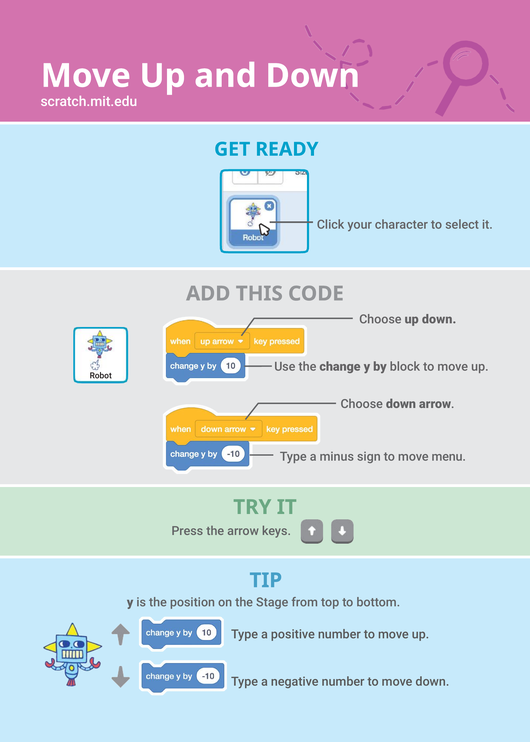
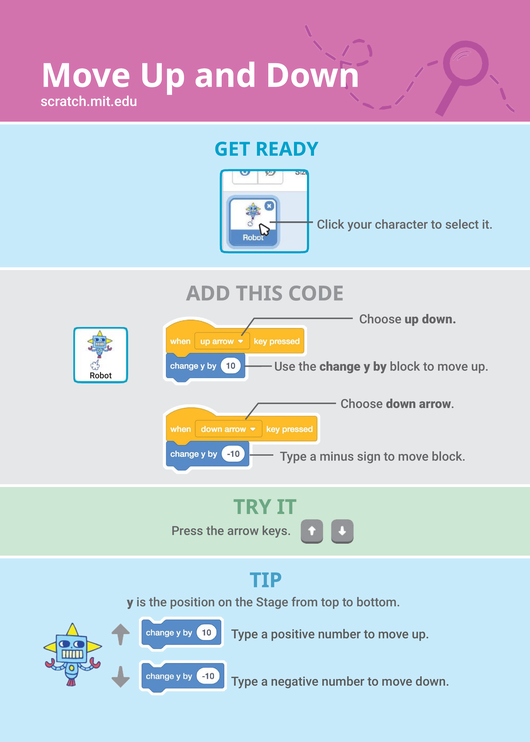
move menu: menu -> block (449, 457)
